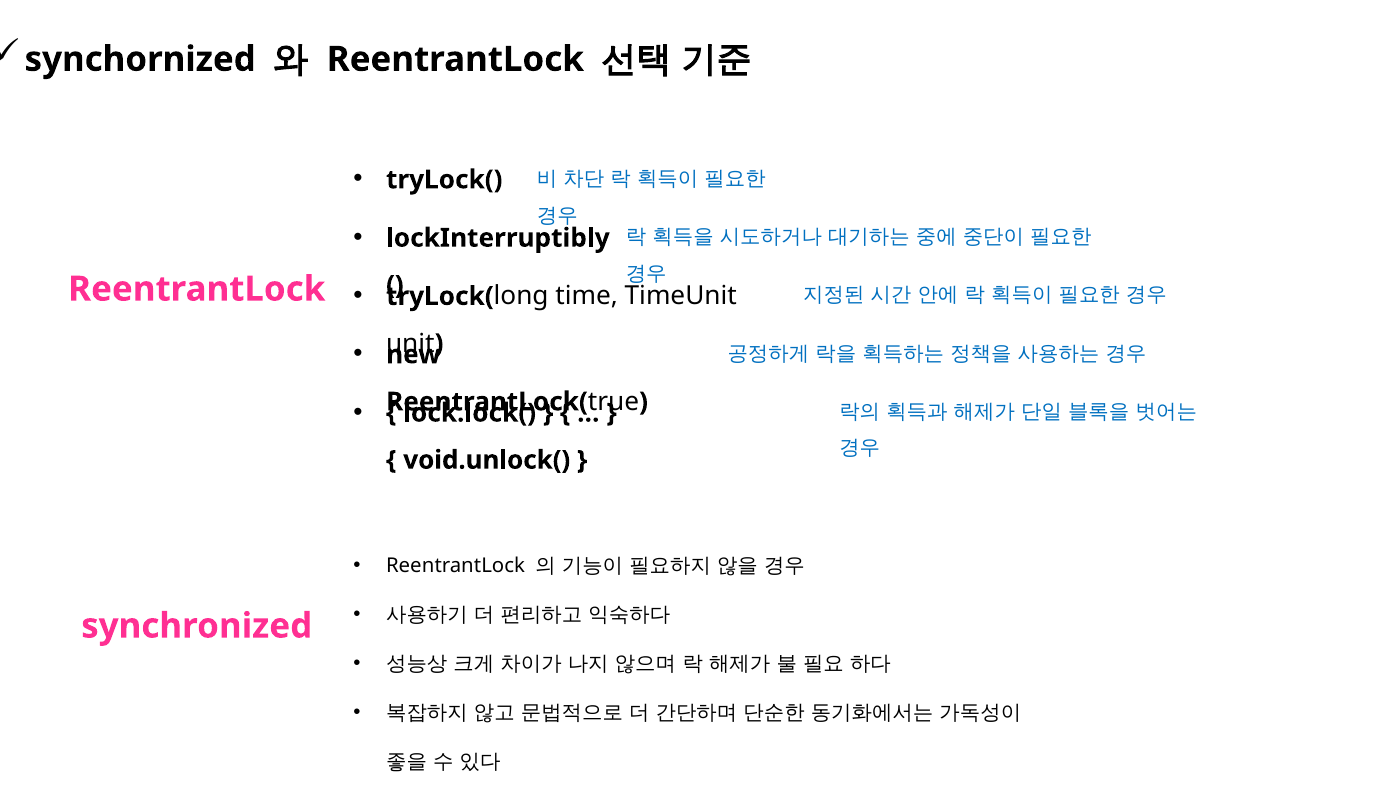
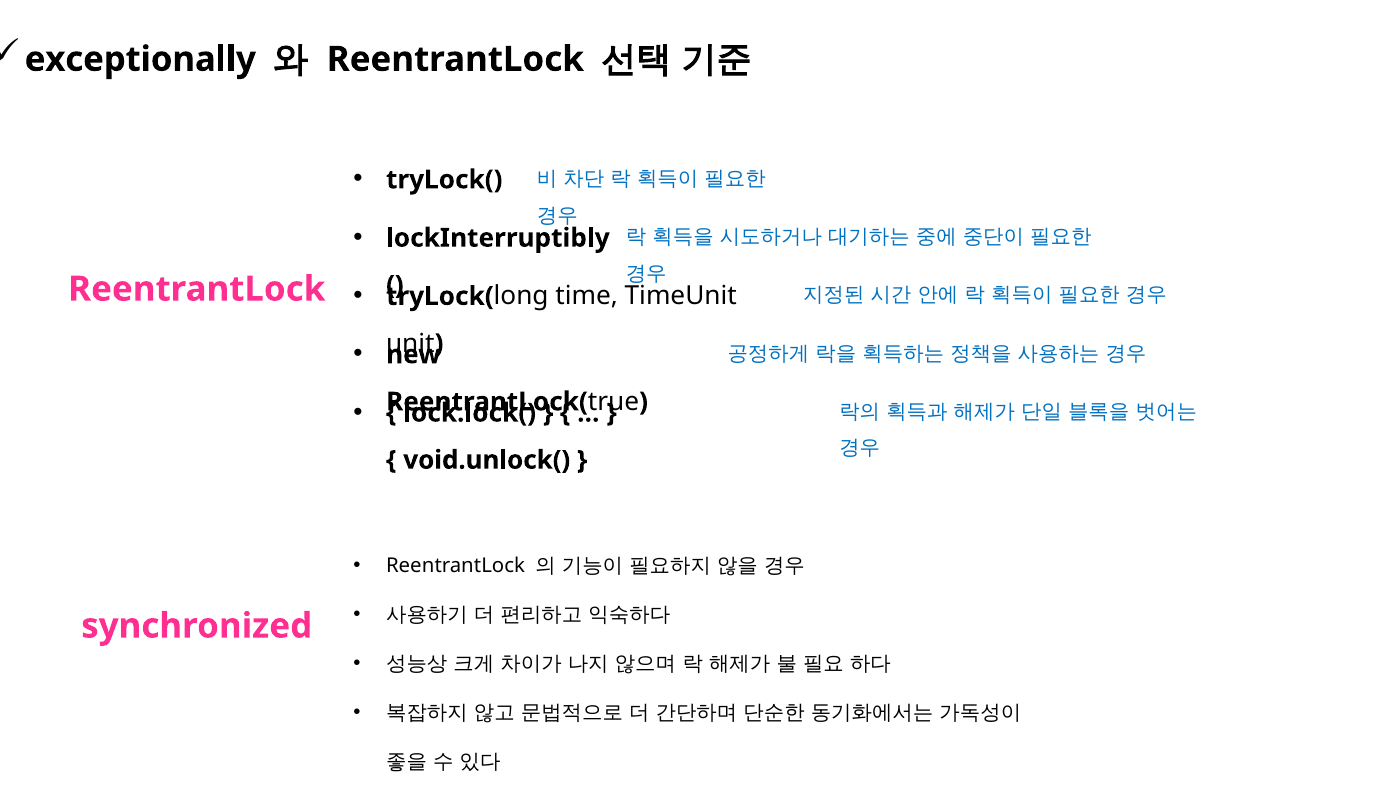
synchornized: synchornized -> exceptionally (140, 59)
